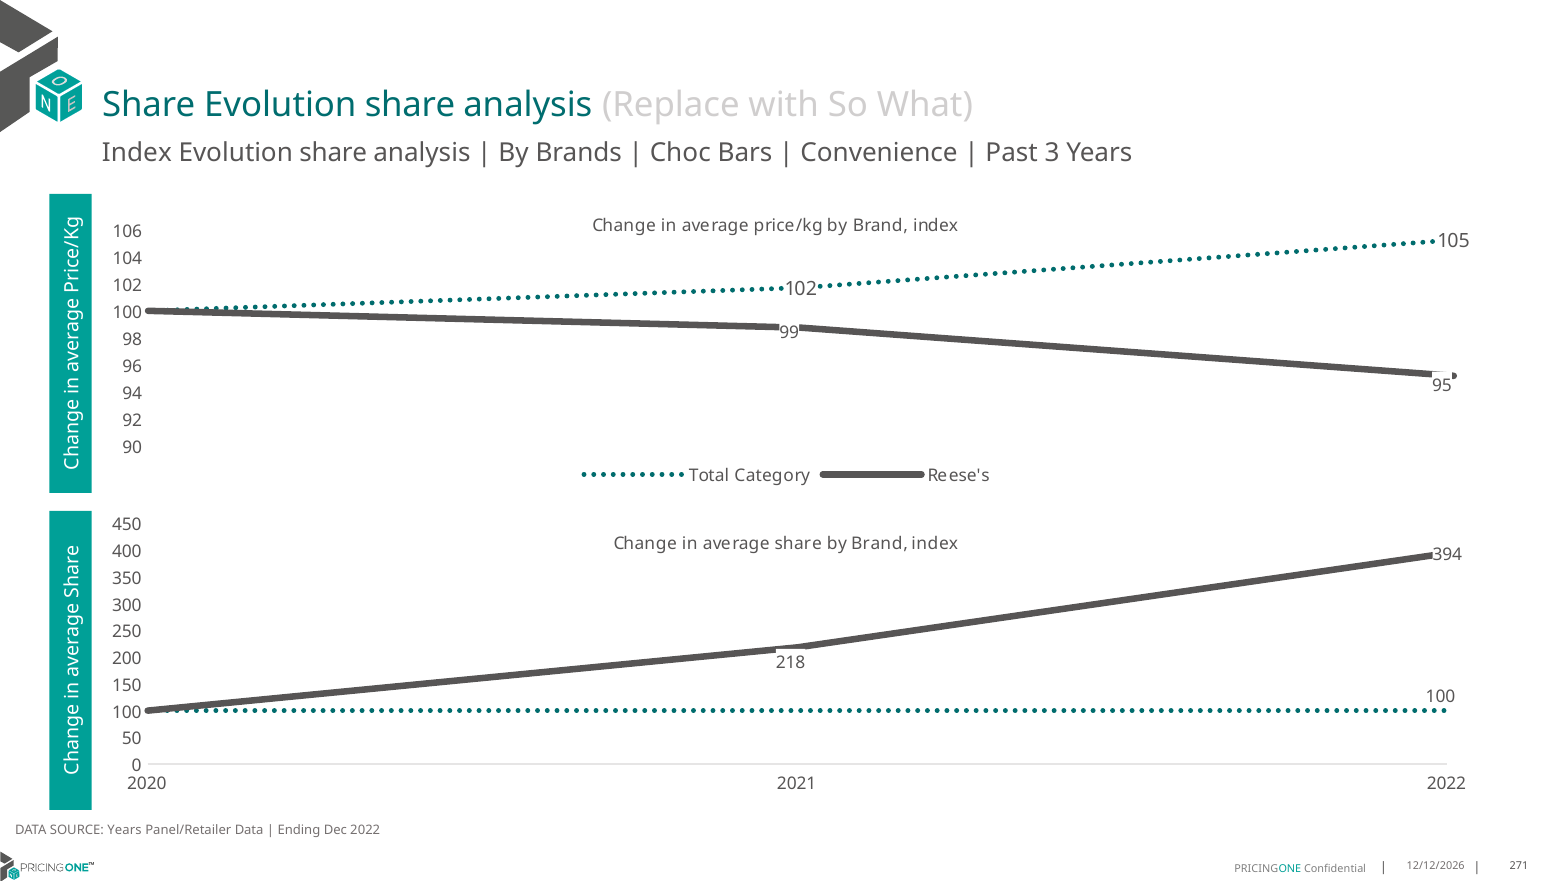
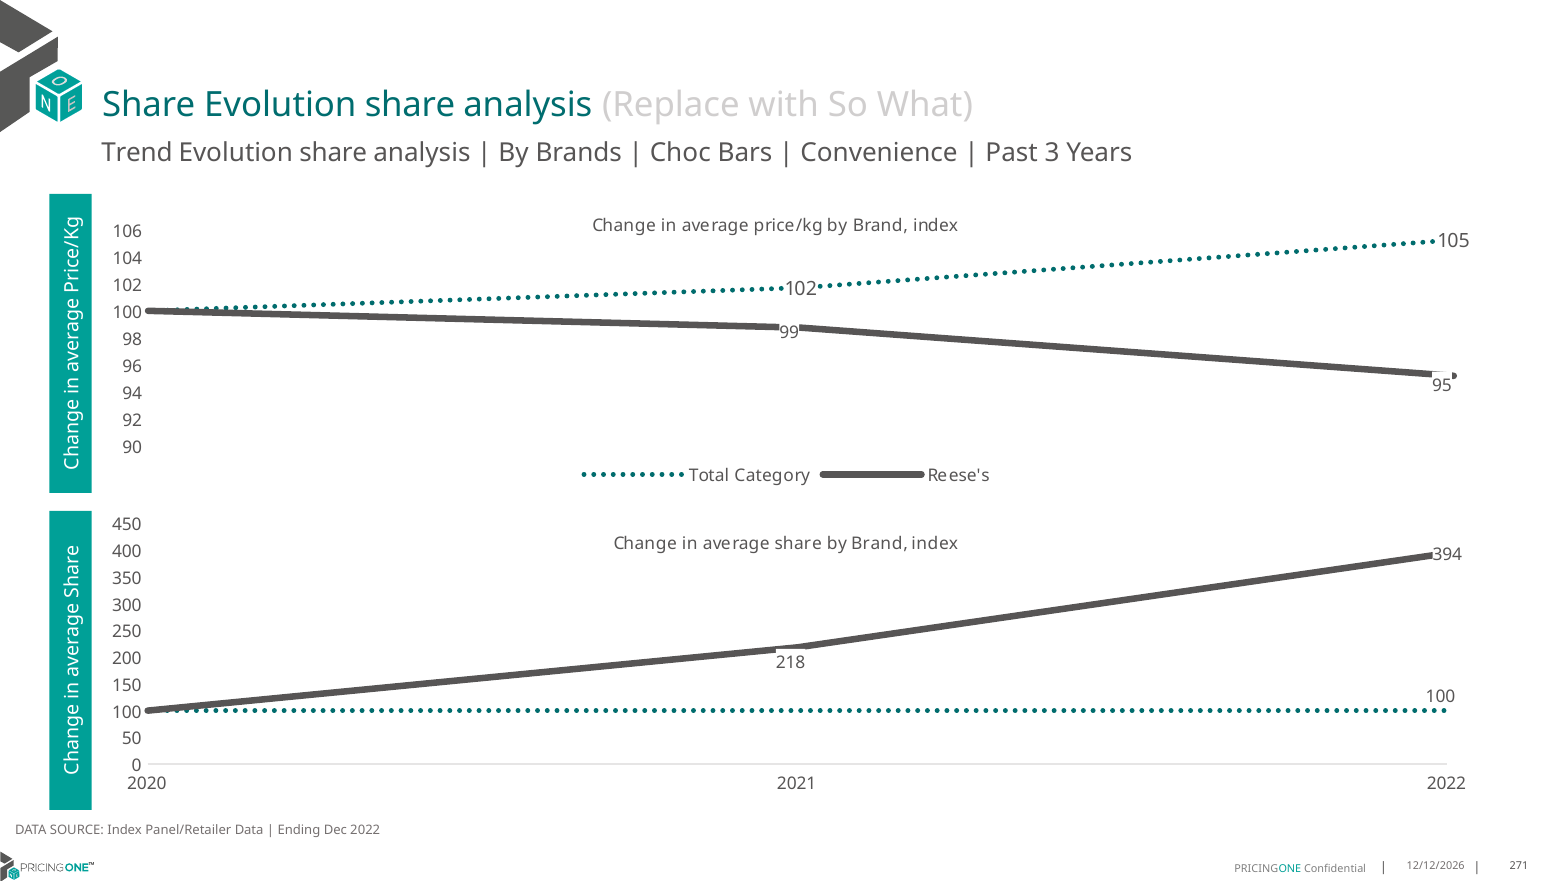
Index: Index -> Trend (137, 153)
SOURCE Years: Years -> Index (125, 830)
